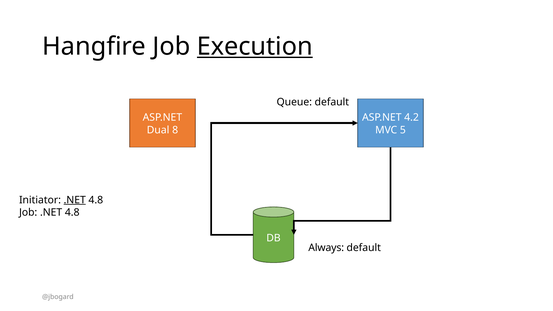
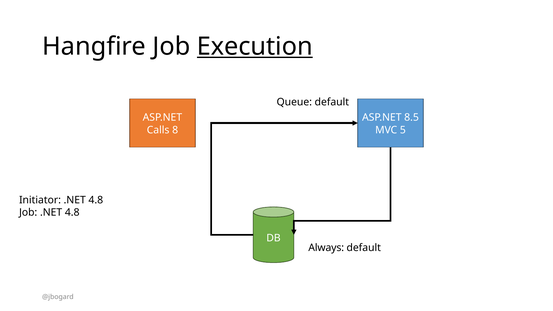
4.2: 4.2 -> 8.5 (412, 118)
Dual: Dual -> Calls (158, 130)
.NET underline: present -> none (75, 200)
